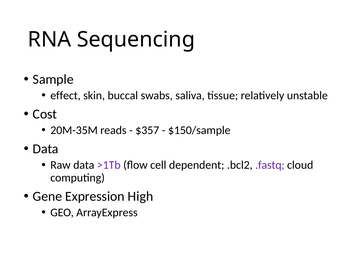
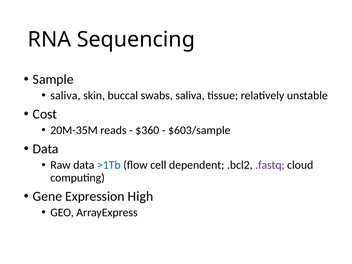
effect: effect -> saliva (65, 96)
$357: $357 -> $360 (147, 130)
$150/sample: $150/sample -> $603/sample (199, 130)
>1Tb colour: purple -> blue (109, 165)
